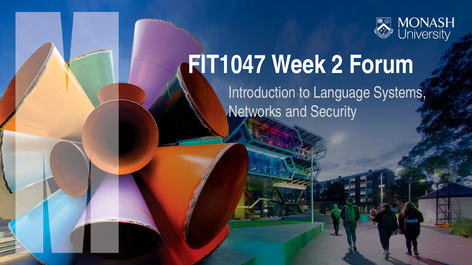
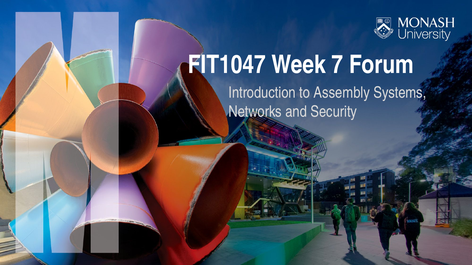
2: 2 -> 7 (337, 65)
Language: Language -> Assembly (342, 93)
